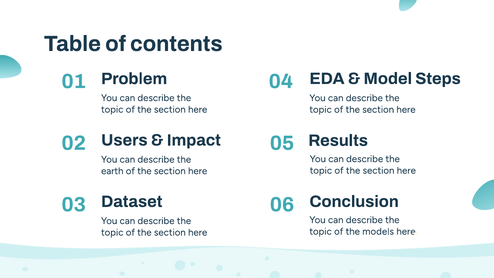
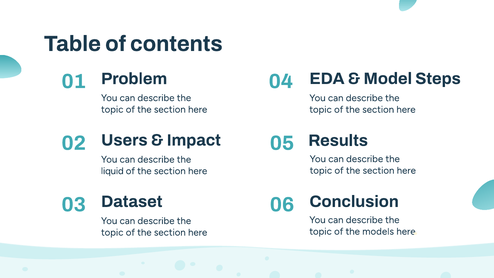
earth: earth -> liquid (112, 171)
